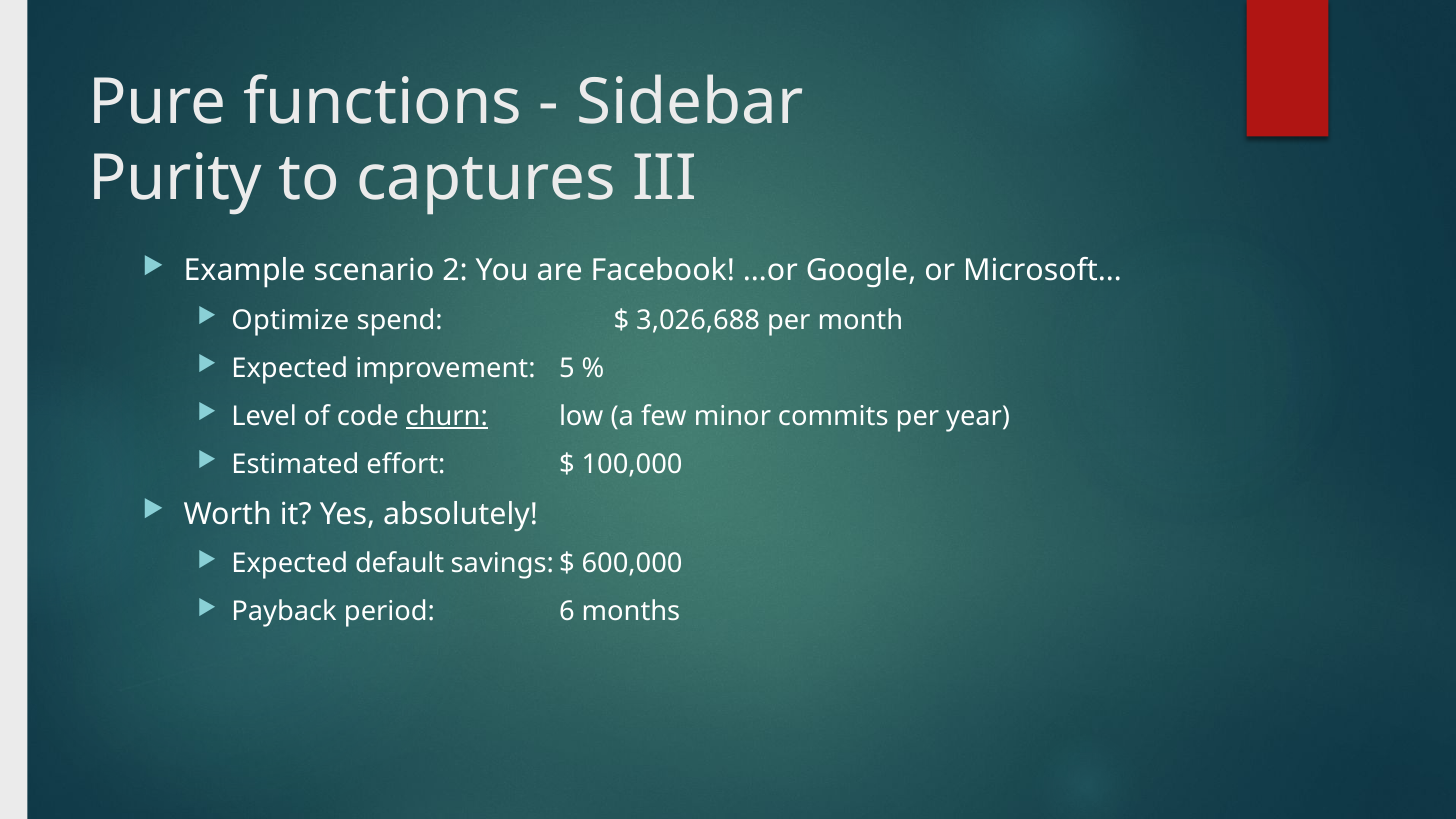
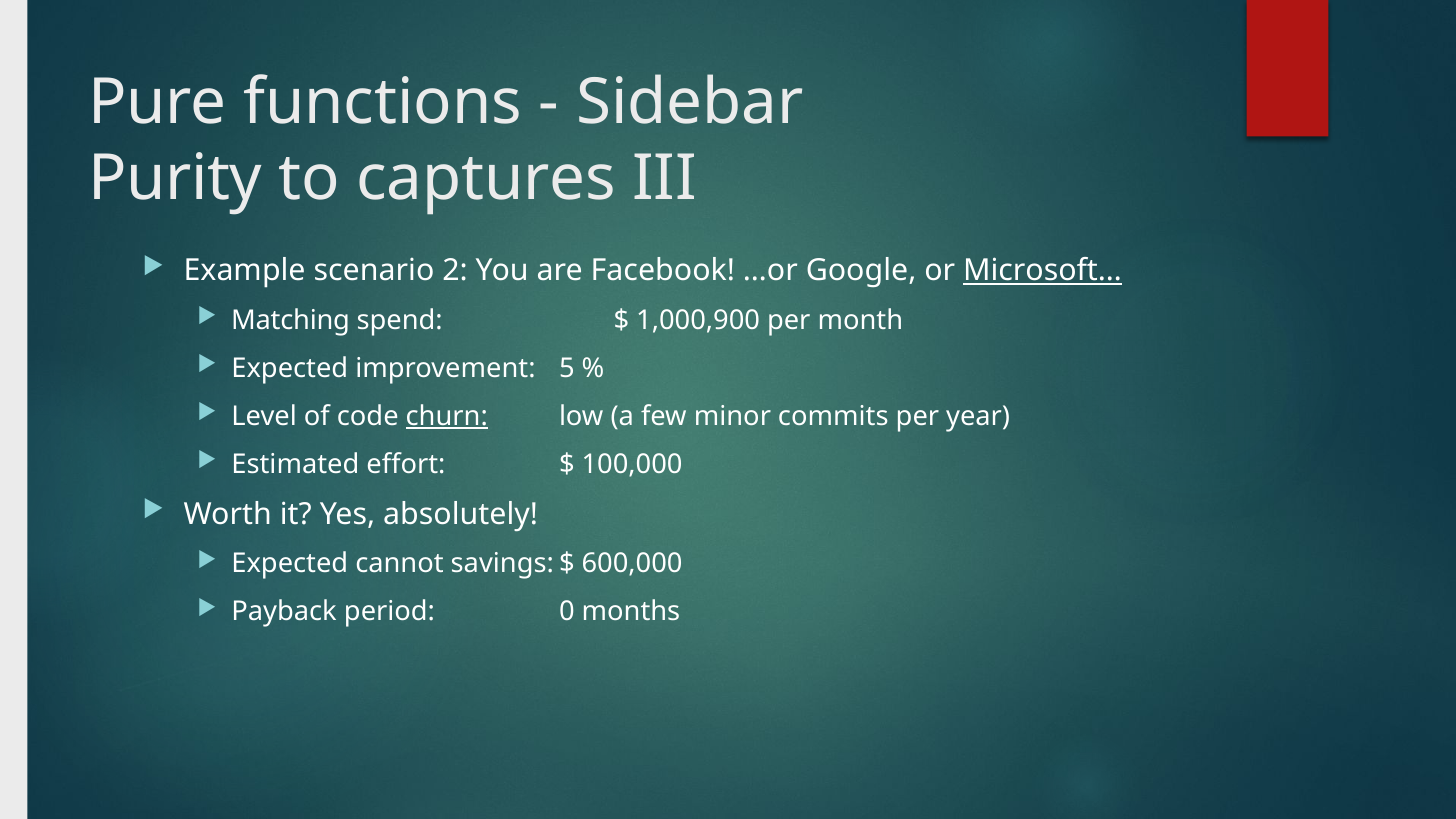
Microsoft… underline: none -> present (1043, 271)
Optimize: Optimize -> Matching (291, 321)
3,026,688: 3,026,688 -> 1,000,900 (698, 321)
default: default -> cannot (399, 564)
6: 6 -> 0 (567, 612)
